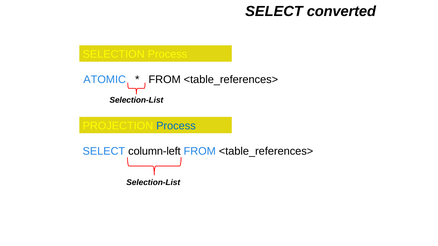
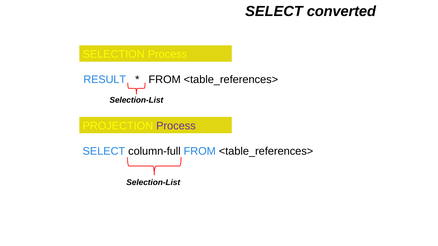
ATOMIC: ATOMIC -> RESULT (105, 80)
Process colour: blue -> purple (176, 126)
column-left: column-left -> column-full (154, 151)
